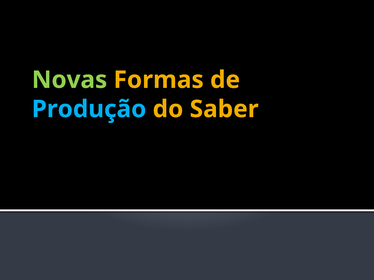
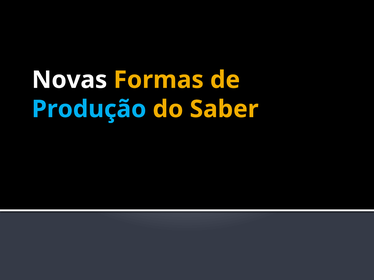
Novas colour: light green -> white (69, 80)
